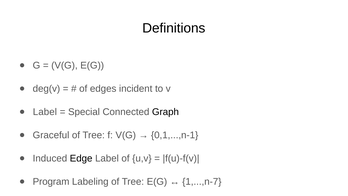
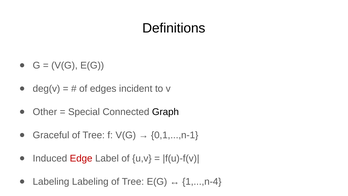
Label: Label -> Other (45, 112)
Edge colour: black -> red (81, 158)
Program: Program -> Labeling (51, 181)
1,...,n-7: 1,...,n-7 -> 1,...,n-4 (202, 181)
